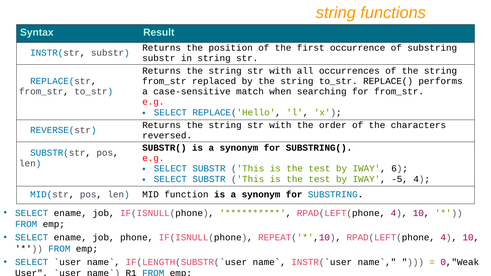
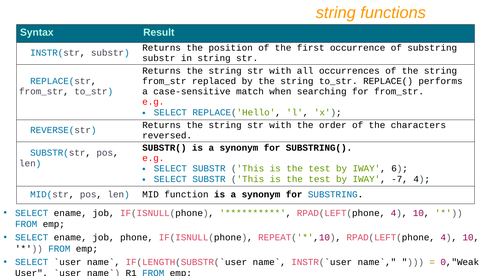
-5: -5 -> -7 (400, 179)
